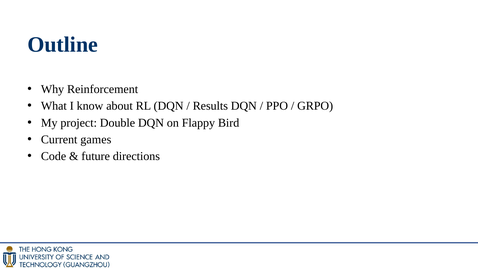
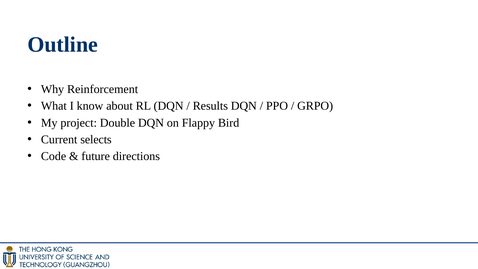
games: games -> selects (96, 139)
